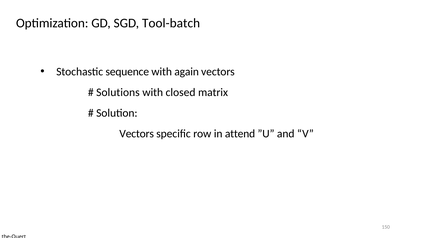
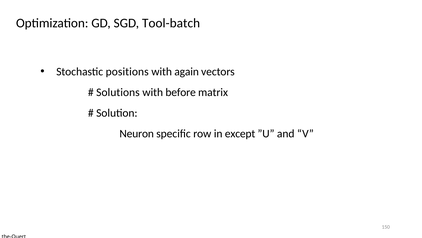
sequence: sequence -> positions (127, 72)
closed: closed -> before (181, 92)
Vectors: Vectors -> Neuron (137, 133)
attend: attend -> except (240, 133)
